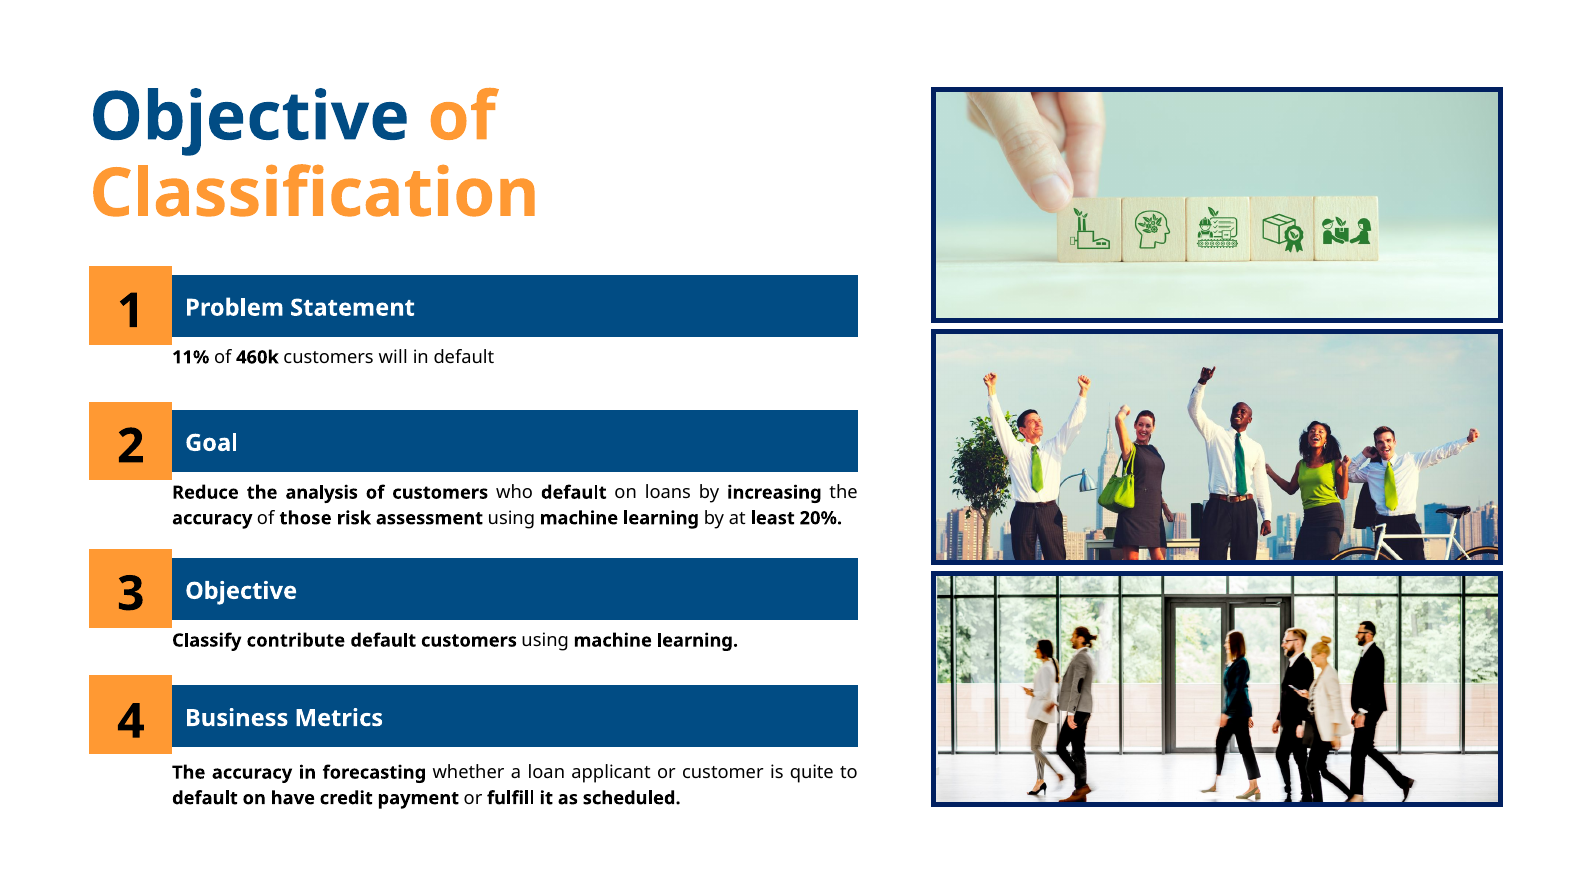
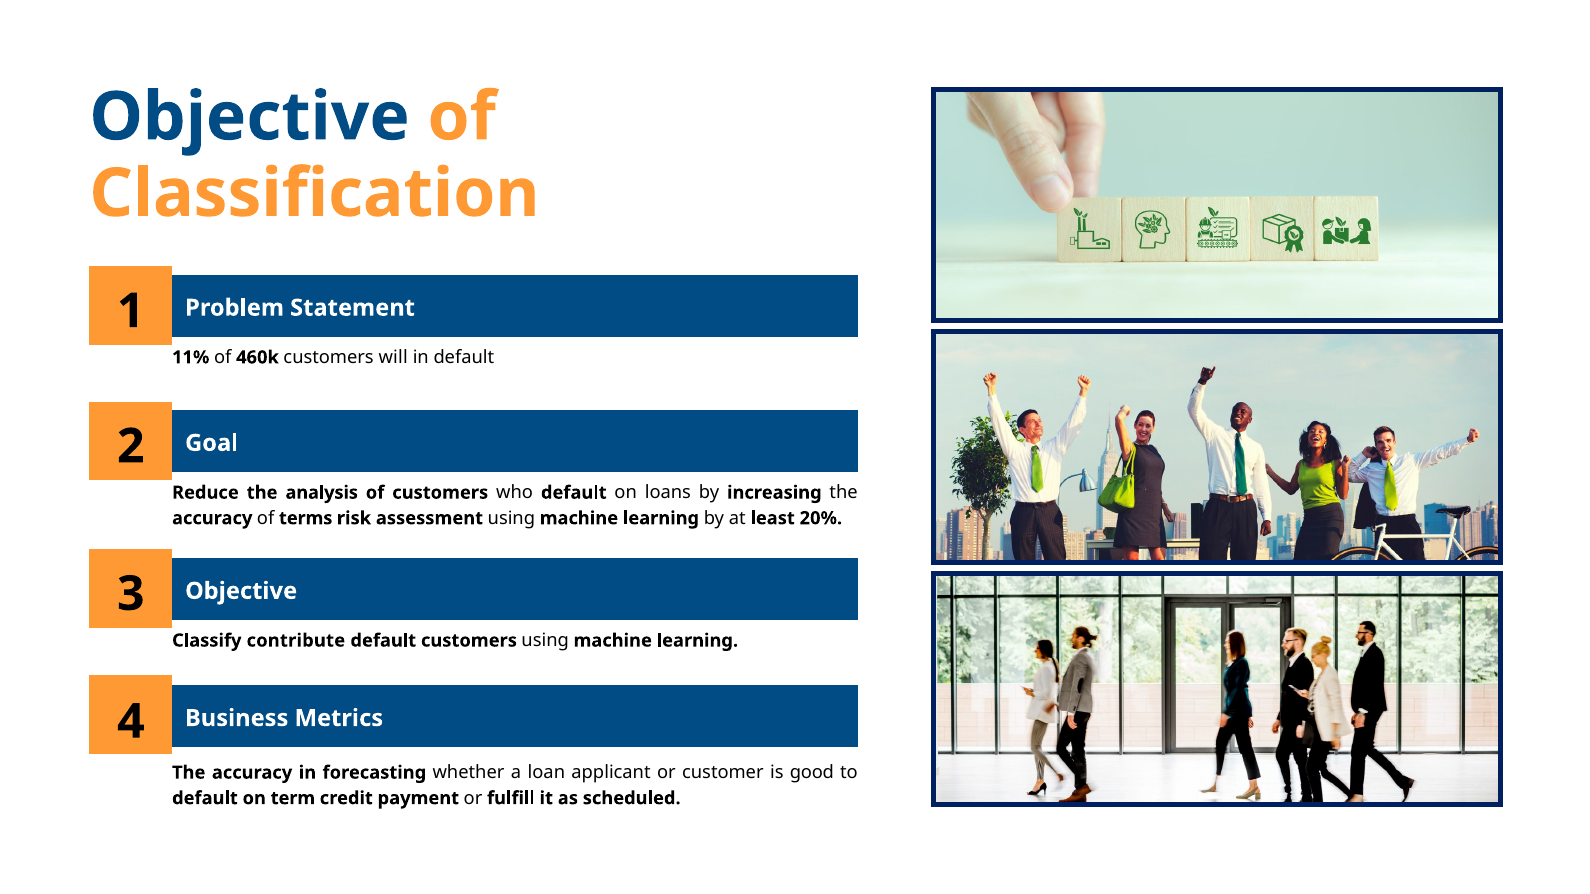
those: those -> terms (306, 518)
quite: quite -> good (812, 773)
have: have -> term (293, 798)
